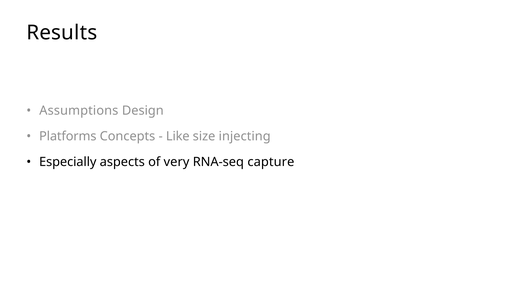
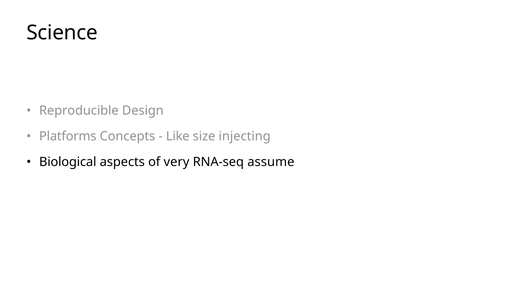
Results: Results -> Science (62, 33)
Assumptions: Assumptions -> Reproducible (79, 111)
Especially: Especially -> Biological (68, 162)
capture: capture -> assume (271, 162)
